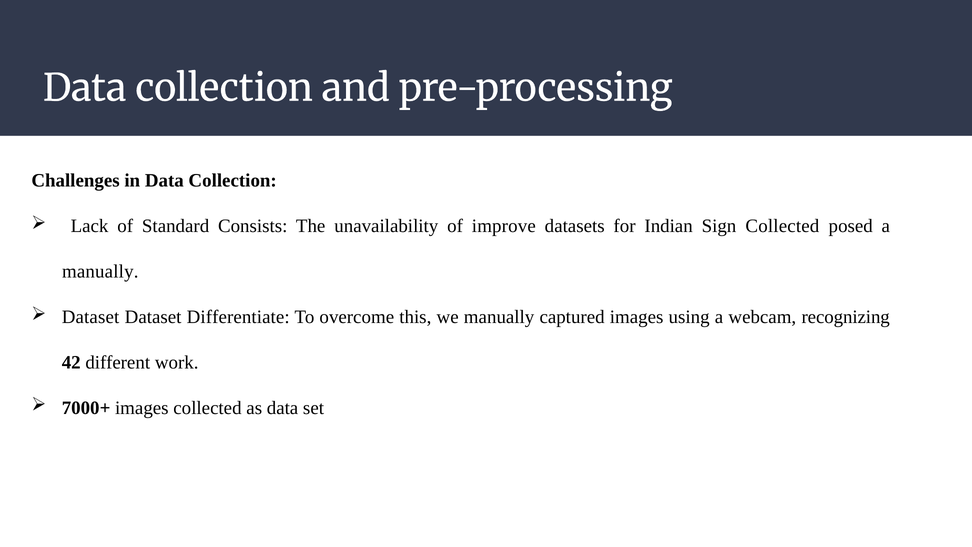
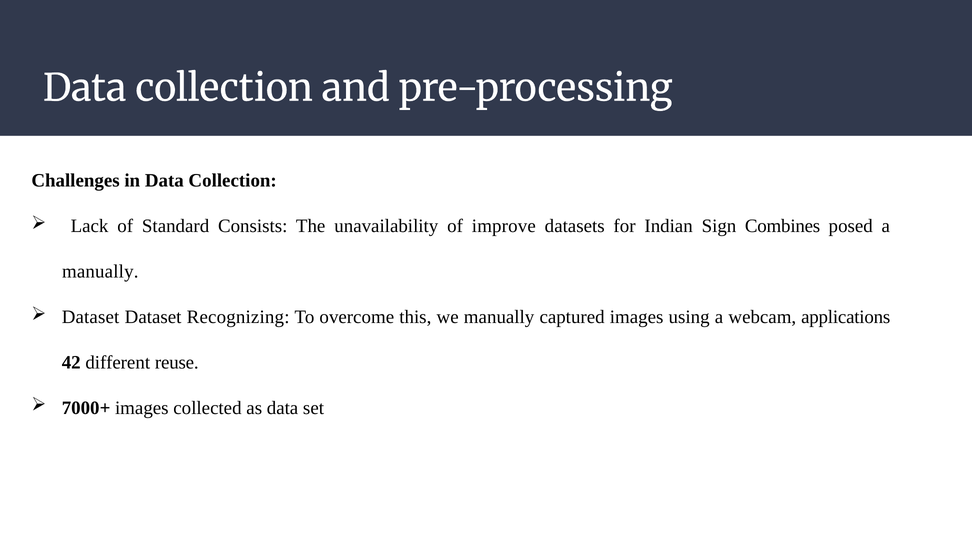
Sign Collected: Collected -> Combines (783, 226)
Differentiate: Differentiate -> Recognizing (238, 317)
recognizing: recognizing -> applications (846, 317)
work: work -> reuse (177, 362)
